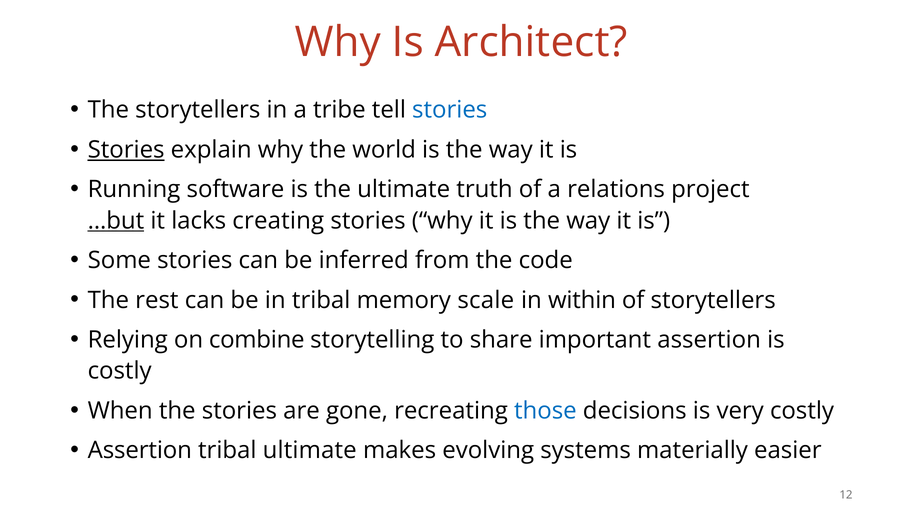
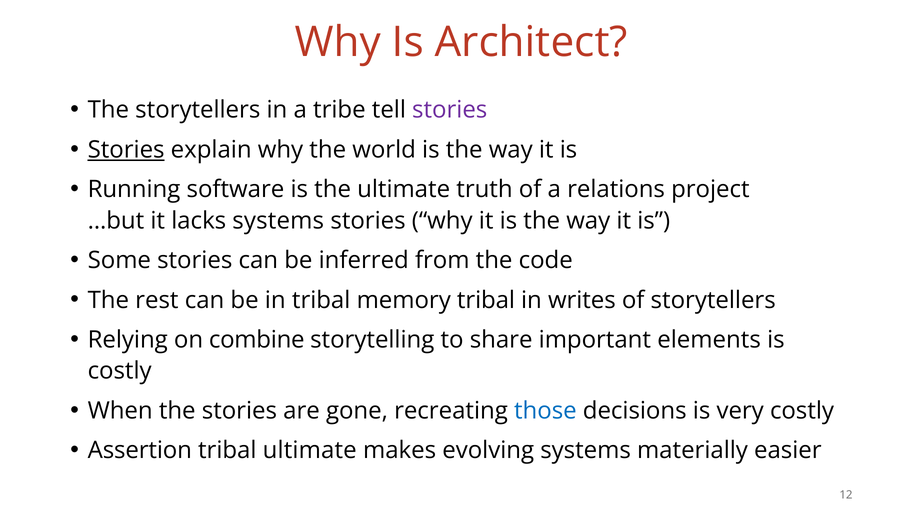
stories colour: blue -> purple (450, 110)
…but underline: present -> none (116, 221)
lacks creating: creating -> systems (278, 221)
memory scale: scale -> tribal (486, 300)
within: within -> writes (582, 300)
important assertion: assertion -> elements (709, 340)
